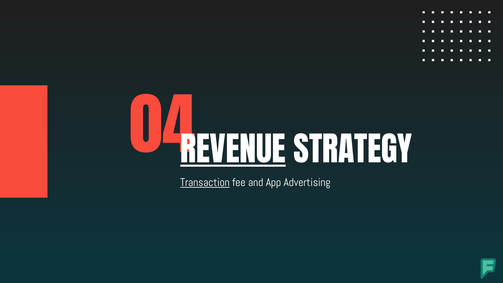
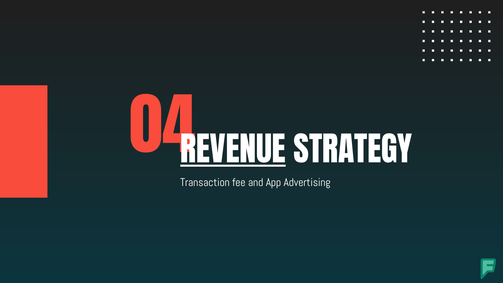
Transaction underline: present -> none (205, 183)
